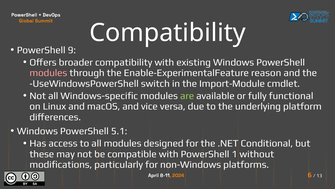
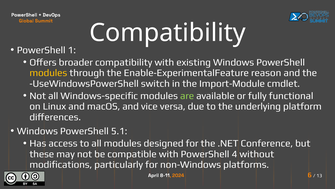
9: 9 -> 1 (72, 50)
modules colour: pink -> yellow (48, 73)
Conditional: Conditional -> Conference (267, 143)
1: 1 -> 4 (234, 154)
